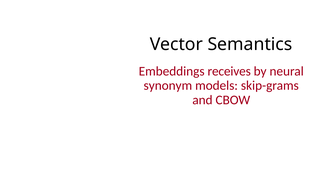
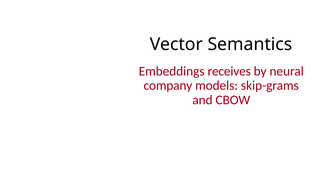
synonym: synonym -> company (168, 86)
